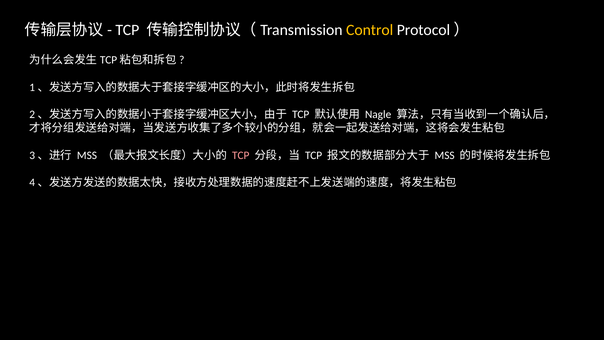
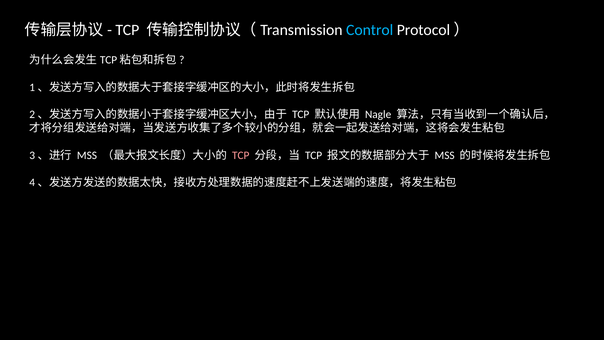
Control colour: yellow -> light blue (370, 30)
